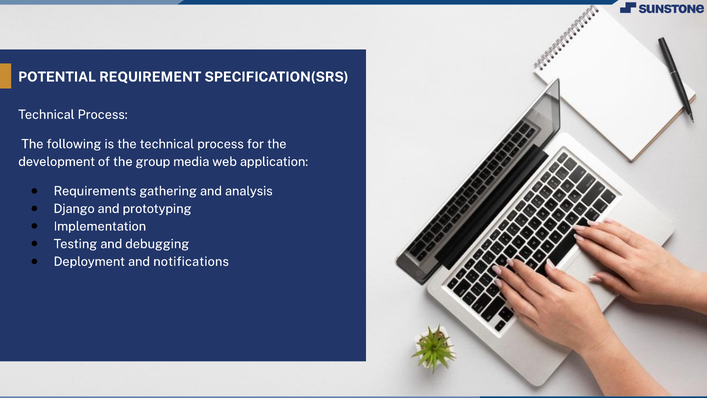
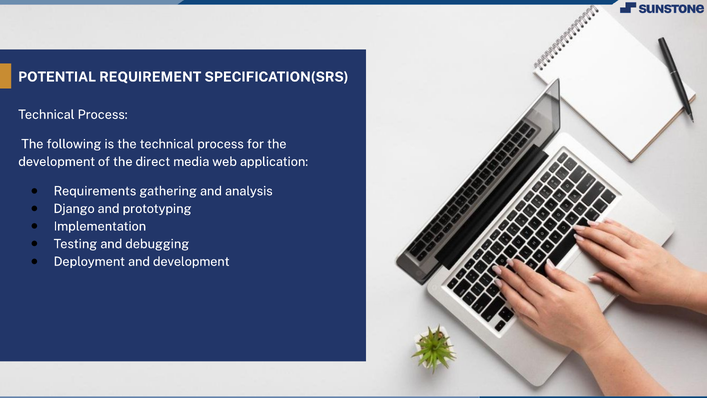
group: group -> direct (153, 162)
and notifications: notifications -> development (191, 261)
